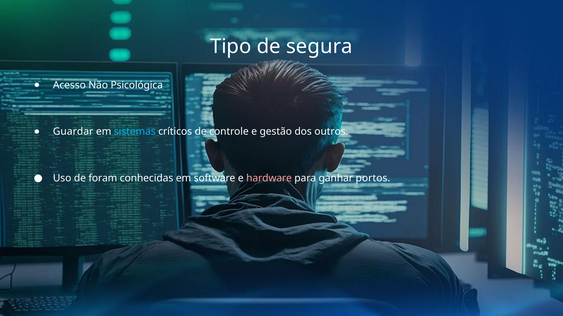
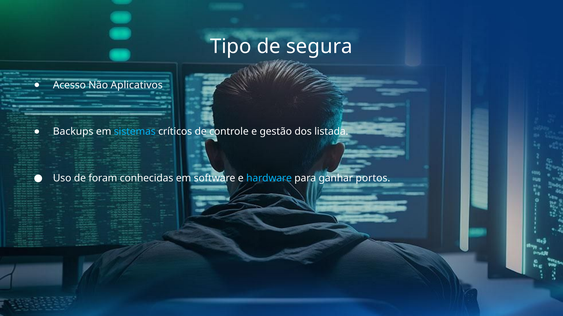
Psicológica: Psicológica -> Aplicativos (137, 85)
Guardar: Guardar -> Backups (73, 132)
outros: outros -> listada (331, 132)
hardware colour: pink -> light blue (269, 179)
